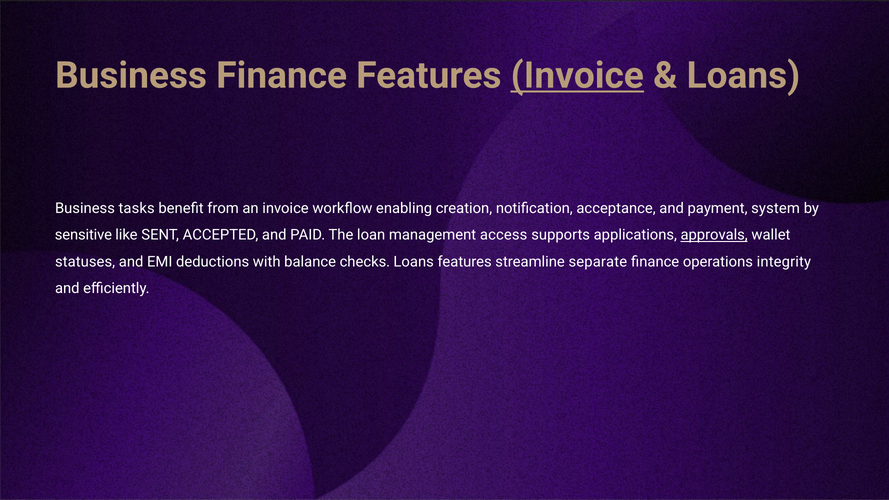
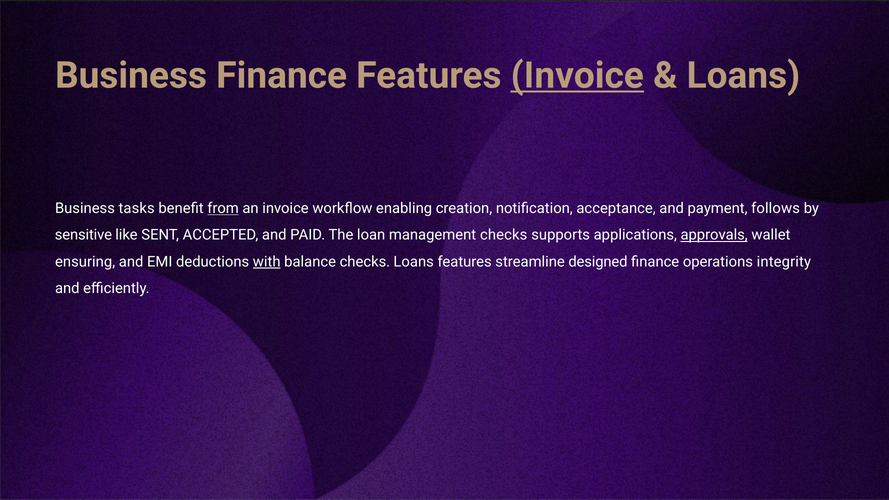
from underline: none -> present (223, 208)
system: system -> follows (776, 208)
management access: access -> checks (504, 235)
statuses: statuses -> ensuring (85, 262)
with underline: none -> present (267, 262)
separate: separate -> designed (598, 262)
